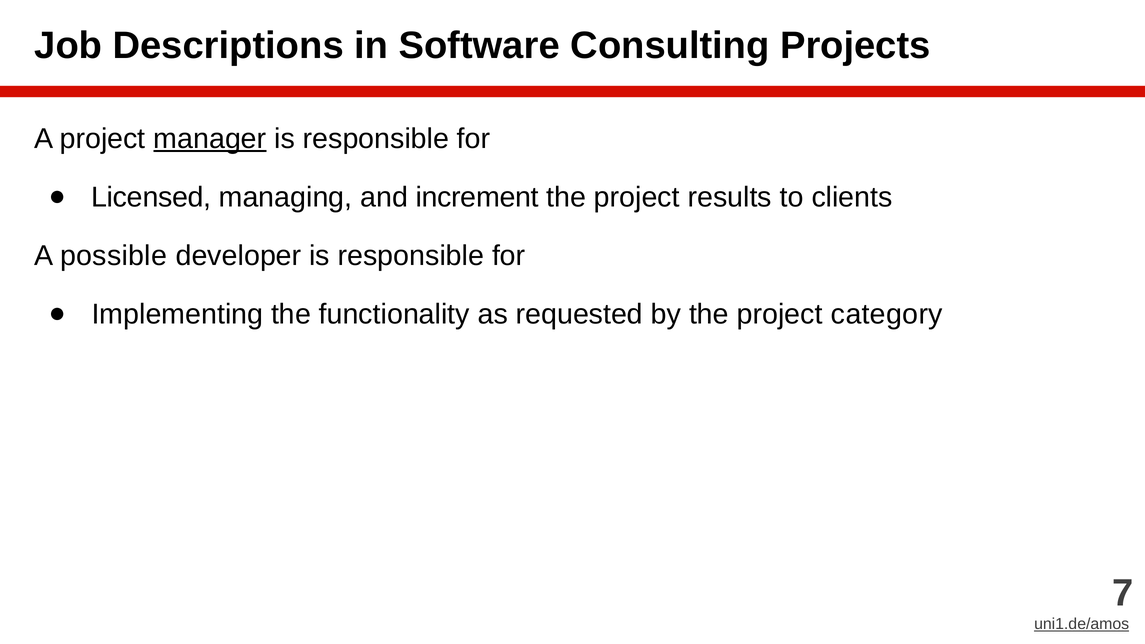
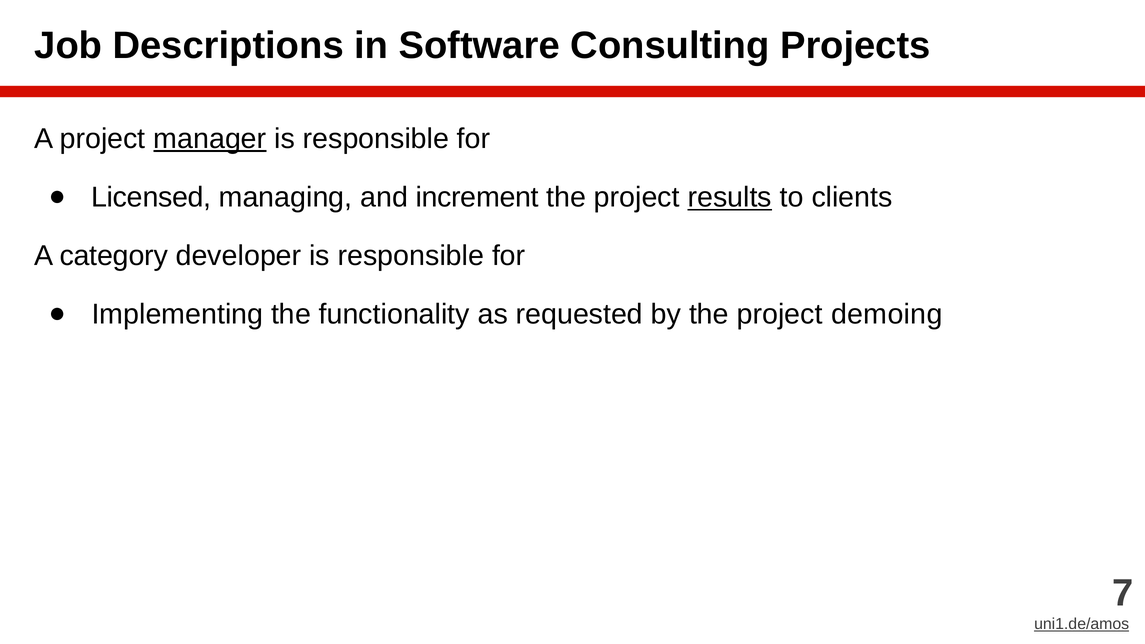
results underline: none -> present (730, 197)
possible: possible -> category (114, 256)
category: category -> demoing (887, 314)
